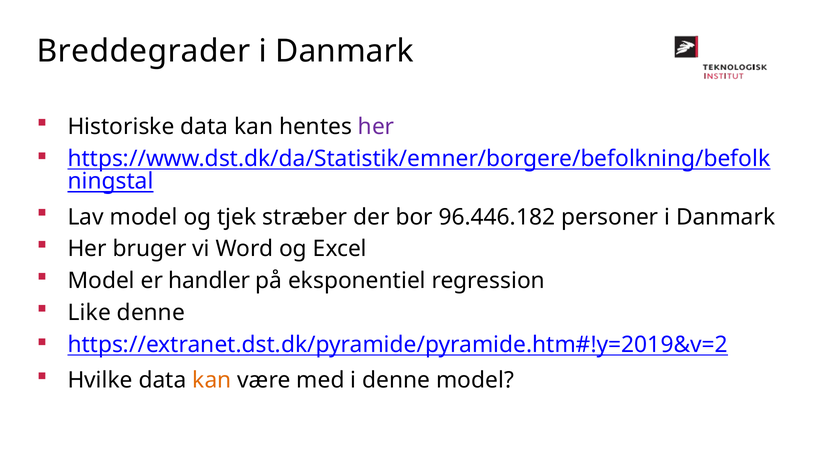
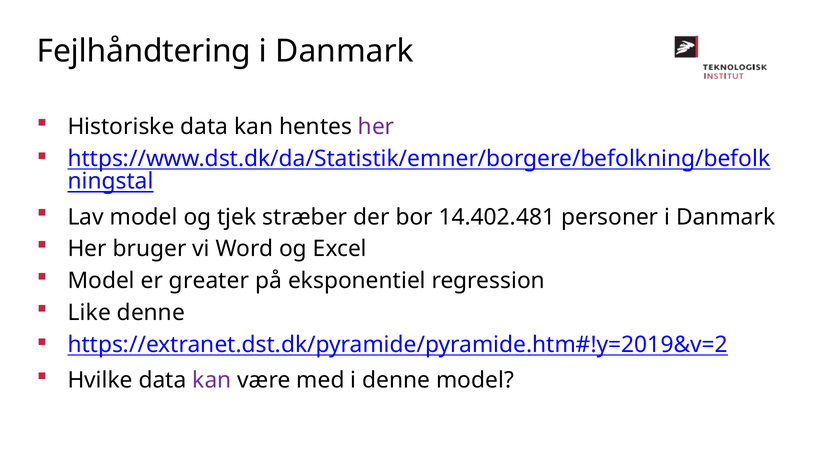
Breddegrader: Breddegrader -> Fejlhåndtering (144, 51)
96.446.182: 96.446.182 -> 14.402.481 (497, 217)
handler: handler -> greater (209, 281)
kan colour: orange -> purple (212, 380)
